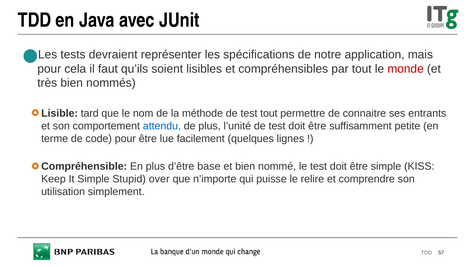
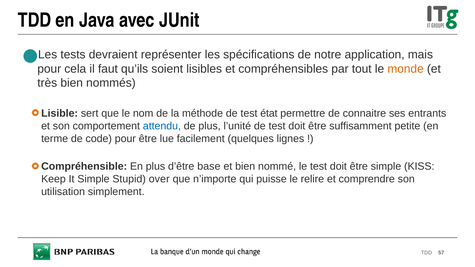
monde colour: red -> orange (406, 69)
tard: tard -> sert (90, 113)
test tout: tout -> état (269, 113)
